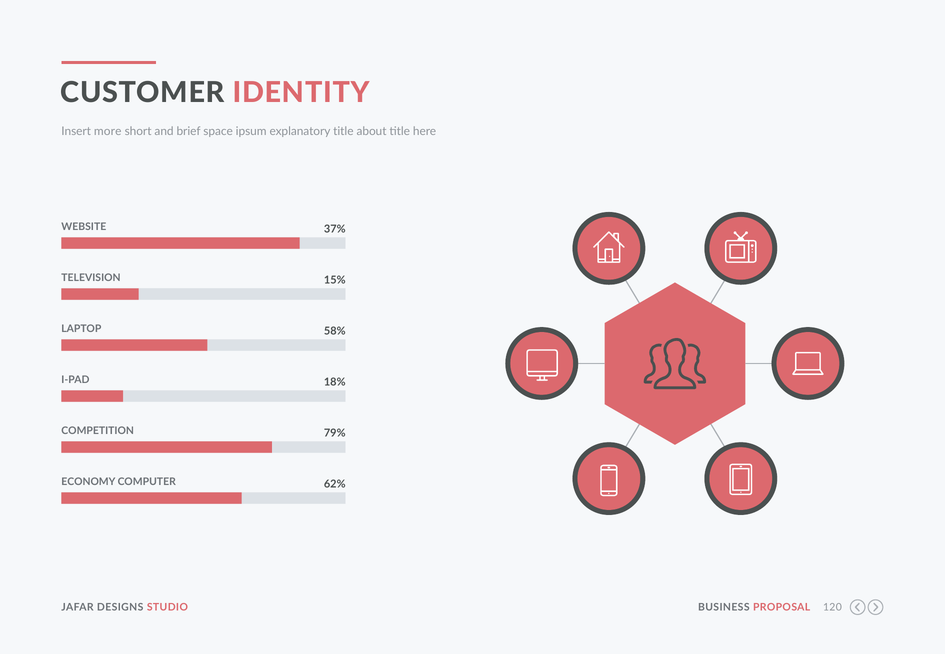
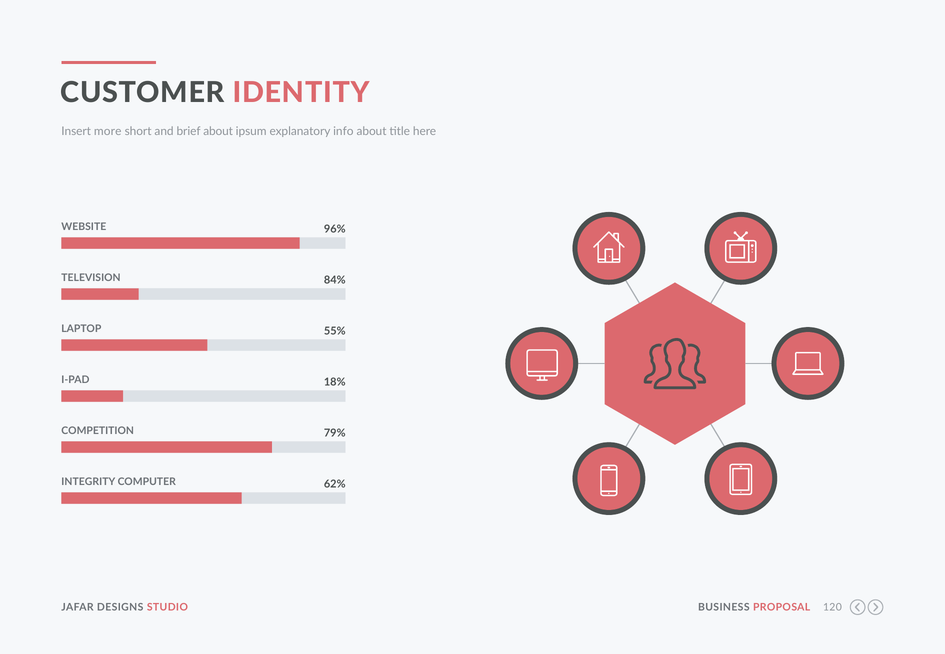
brief space: space -> about (218, 131)
explanatory title: title -> info (343, 131)
37%: 37% -> 96% (335, 229)
15%: 15% -> 84% (335, 280)
58%: 58% -> 55% (335, 331)
ECONOMY: ECONOMY -> INTEGRITY (88, 482)
